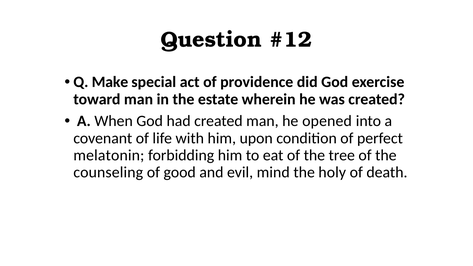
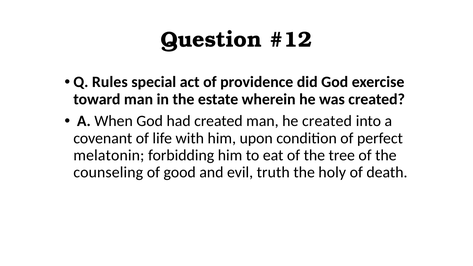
Make: Make -> Rules (110, 82)
he opened: opened -> created (327, 121)
mind: mind -> truth (273, 172)
